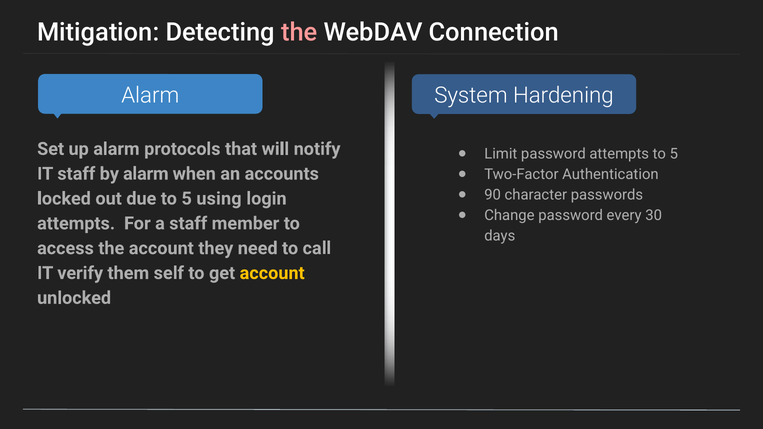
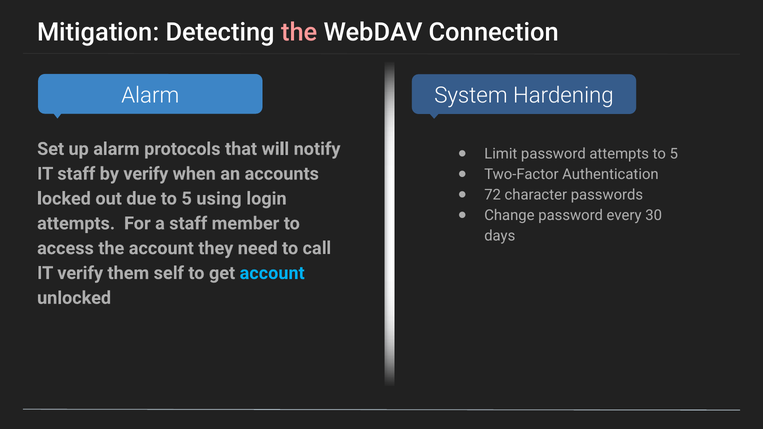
by alarm: alarm -> verify (146, 174)
90: 90 -> 72 (493, 195)
account colour: yellow -> light blue (272, 273)
